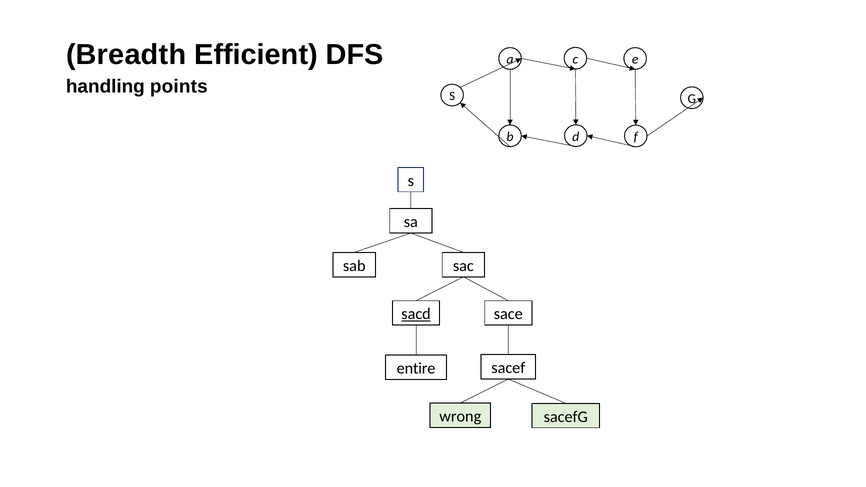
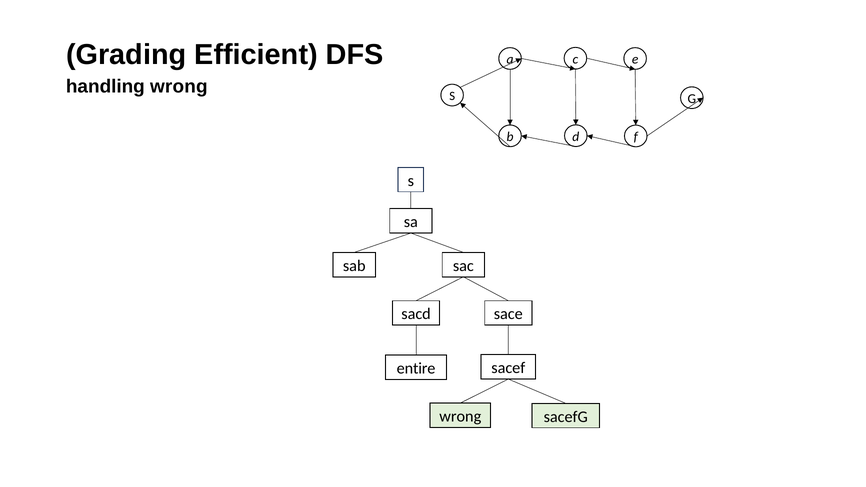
Breadth: Breadth -> Grading (126, 55)
handling points: points -> wrong (179, 86)
sacd underline: present -> none (416, 314)
